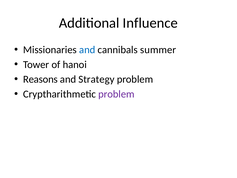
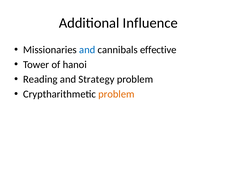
summer: summer -> effective (158, 50)
Reasons: Reasons -> Reading (40, 79)
problem colour: purple -> orange (116, 94)
